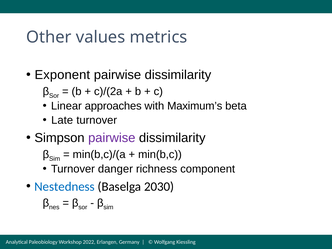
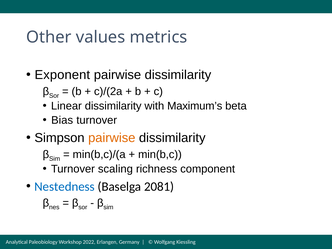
Linear approaches: approaches -> dissimilarity (113, 106)
Late: Late -> Bias (62, 120)
pairwise colour: purple -> orange (112, 138)
danger: danger -> scaling (115, 169)
2030: 2030 -> 2081 (159, 186)
